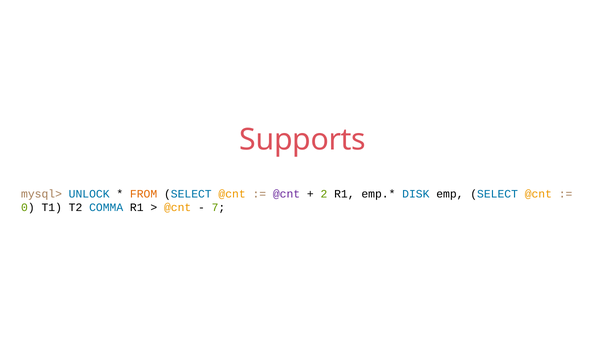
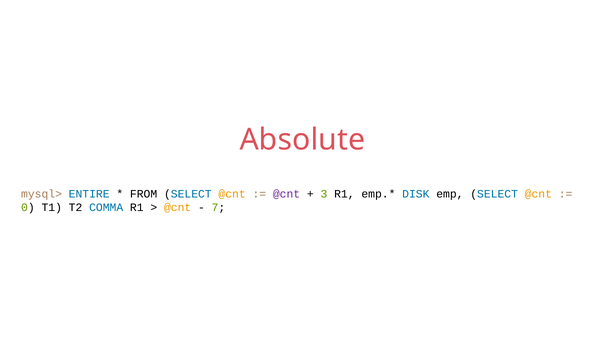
Supports: Supports -> Absolute (302, 140)
UNLOCK: UNLOCK -> ENTIRE (89, 194)
FROM colour: orange -> black (144, 194)
2: 2 -> 3 (324, 194)
